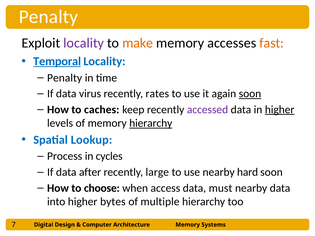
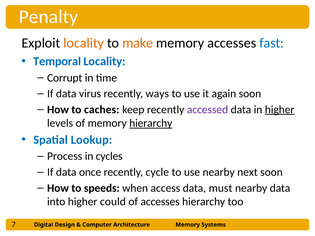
locality colour: purple -> orange (84, 43)
fast colour: orange -> blue (272, 43)
Temporal underline: present -> none (57, 61)
Penalty: Penalty -> Corrupt (65, 78)
rates: rates -> ways (157, 94)
soon underline: present -> none (250, 94)
after: after -> once (90, 172)
large: large -> cycle (157, 172)
hard: hard -> next (247, 172)
choose: choose -> speeds (102, 188)
bytes: bytes -> could (113, 202)
of multiple: multiple -> accesses (160, 202)
